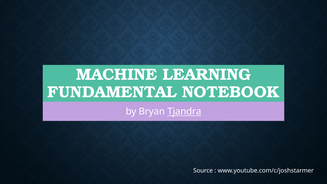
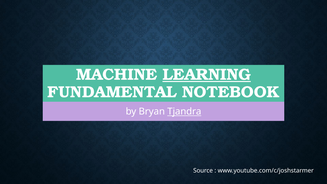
LEARNING underline: none -> present (207, 75)
